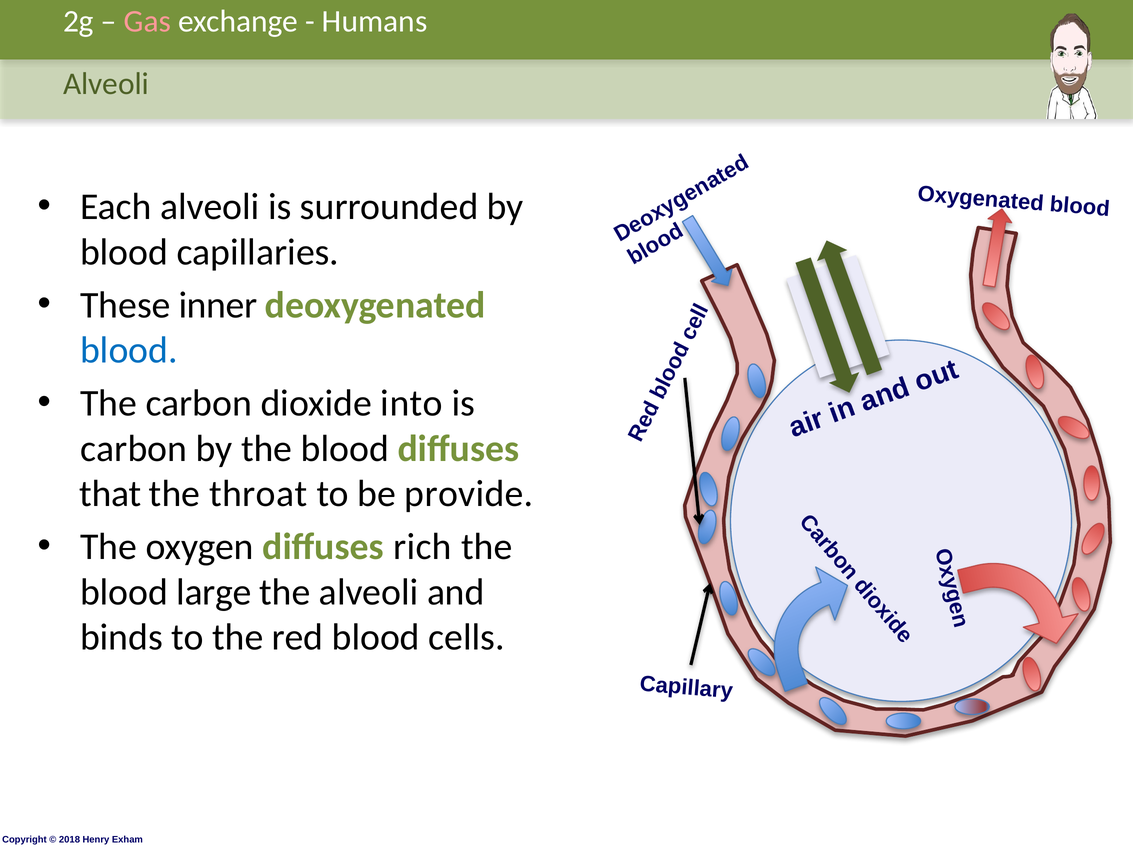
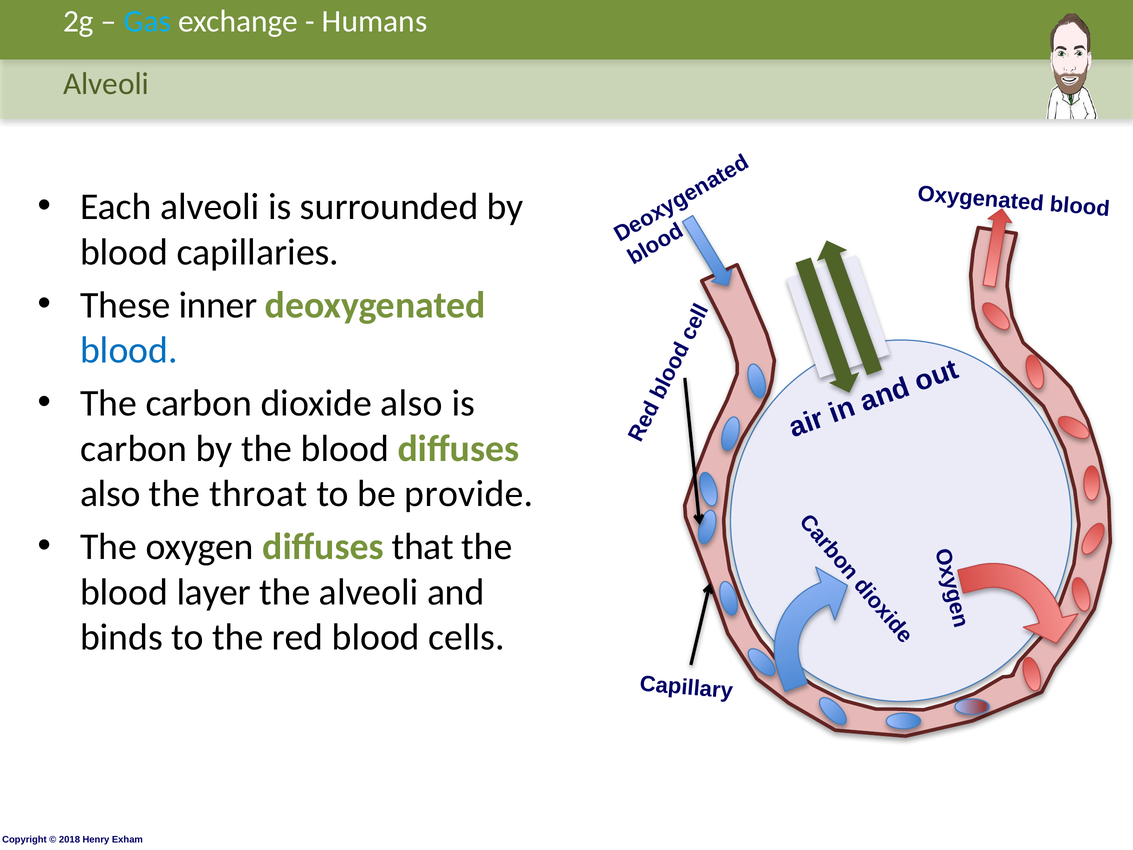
Gas colour: pink -> light blue (147, 21)
dioxide into: into -> also (412, 403)
that: that -> also (110, 494)
rich: rich -> that (423, 547)
large: large -> layer (214, 592)
